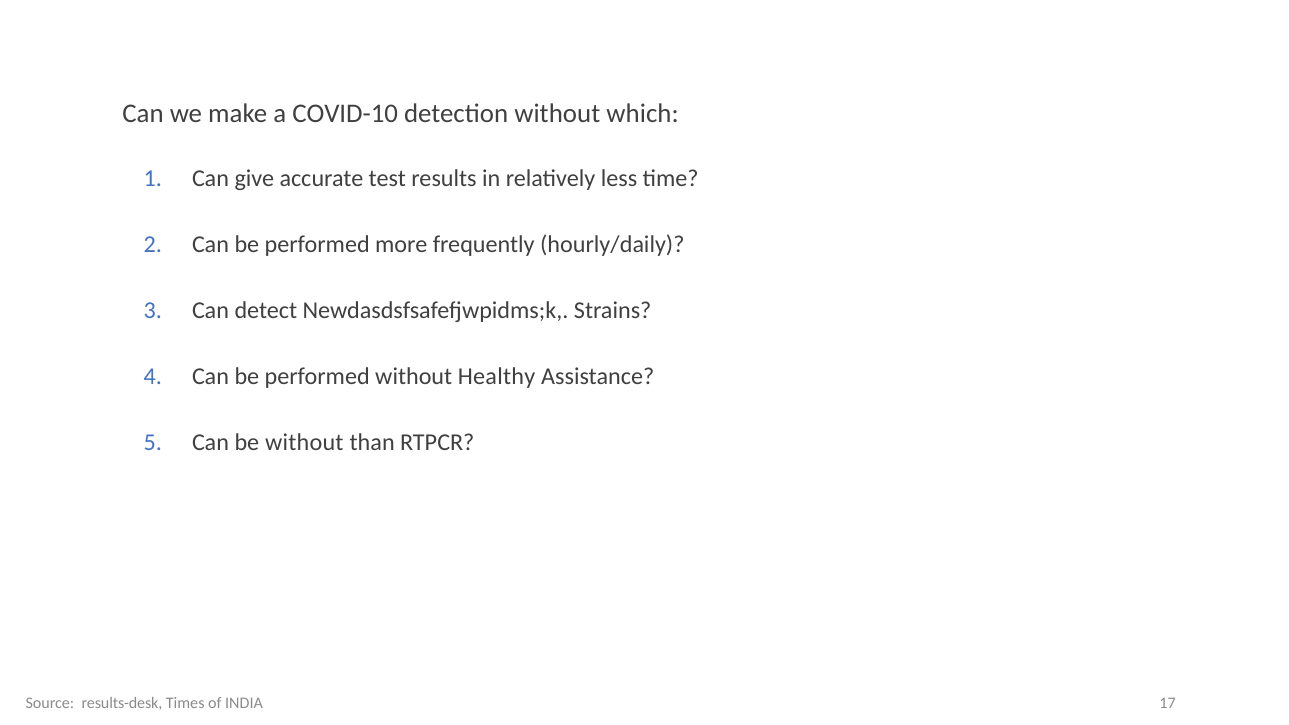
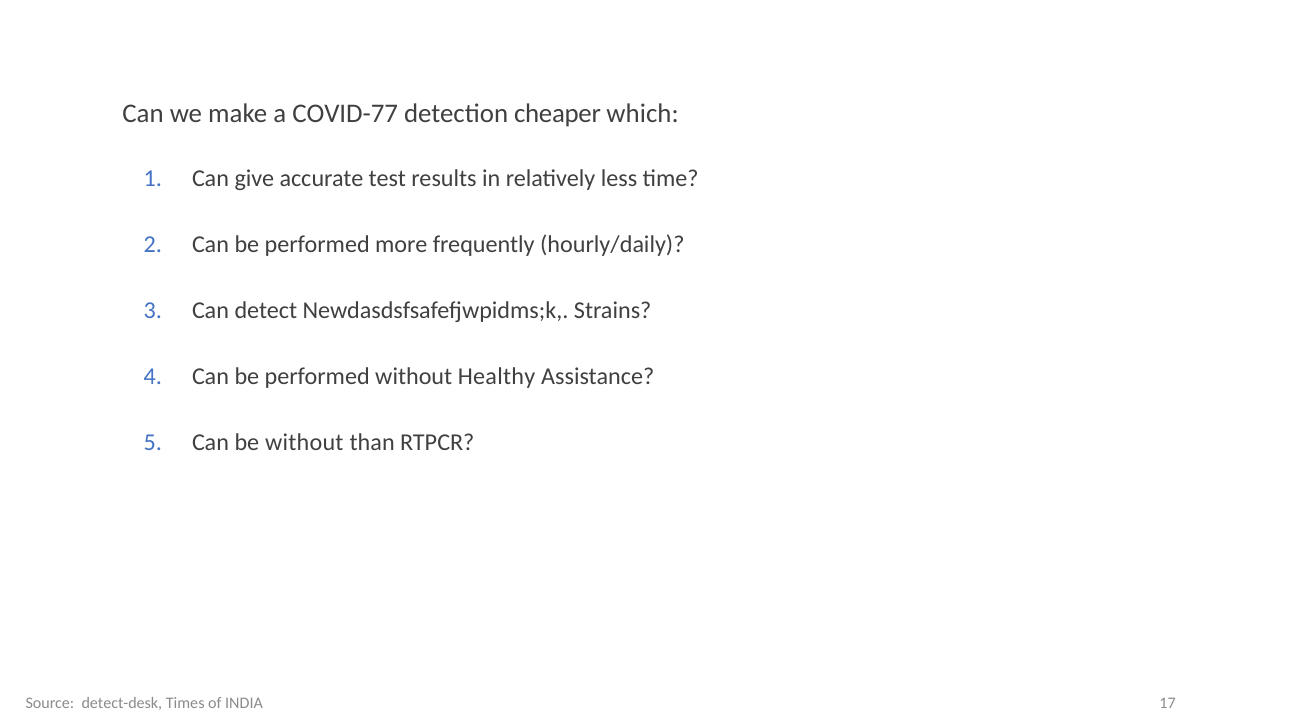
COVID-10: COVID-10 -> COVID-77 (345, 114)
detection without: without -> cheaper (557, 114)
results-desk: results-desk -> detect-desk (122, 703)
